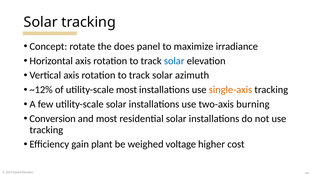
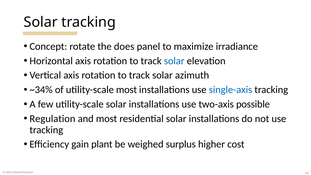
~12%: ~12% -> ~34% (41, 90)
single-axis colour: orange -> blue (230, 90)
burning: burning -> possible (253, 104)
Conversion: Conversion -> Regulation (52, 119)
voltage: voltage -> surplus (181, 144)
